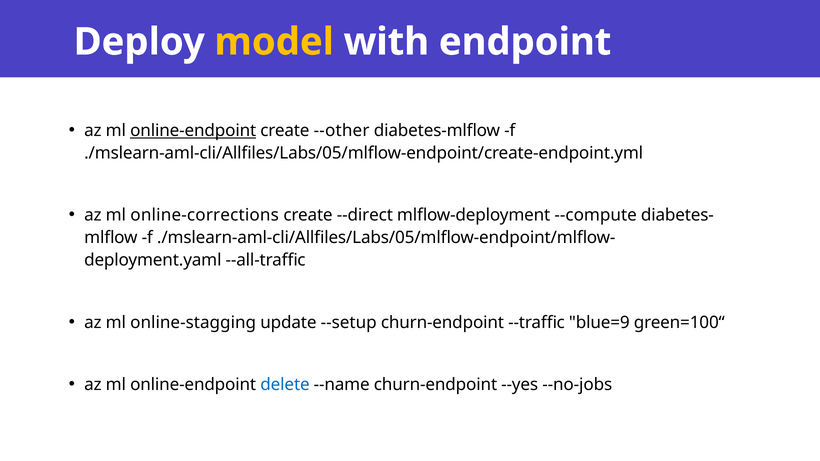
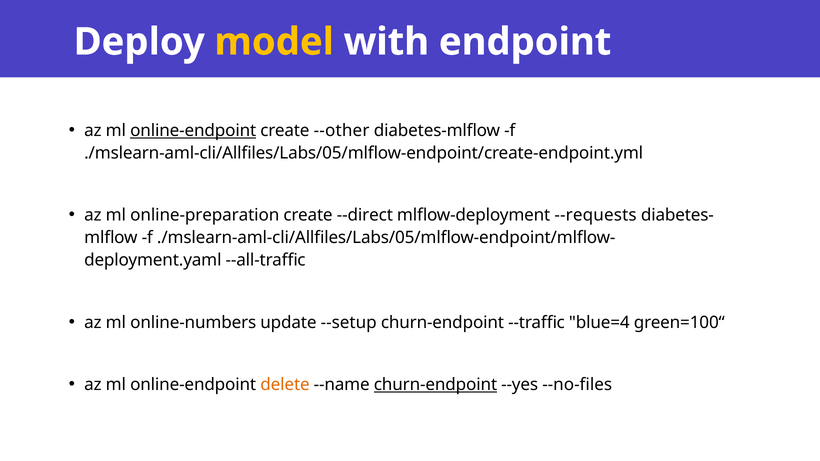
online-corrections: online-corrections -> online-preparation (205, 215)
--compute: --compute -> --requests (596, 215)
online-stagging: online-stagging -> online-numbers (193, 323)
blue=9: blue=9 -> blue=4 (599, 323)
delete colour: blue -> orange (285, 385)
churn-endpoint underline: none -> present (435, 385)
--no-jobs: --no-jobs -> --no-files (577, 385)
